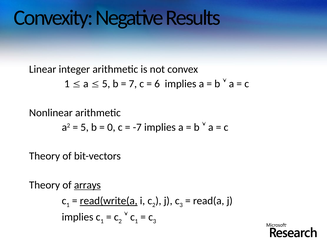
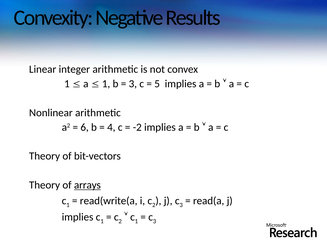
5: 5 -> 1 (106, 84)
7: 7 -> 3 (133, 84)
6: 6 -> 5 (157, 84)
5: 5 -> 6 (85, 127)
0: 0 -> 4 (111, 127)
-7: -7 -> -2 (137, 127)
read(write(a underline: present -> none (109, 201)
